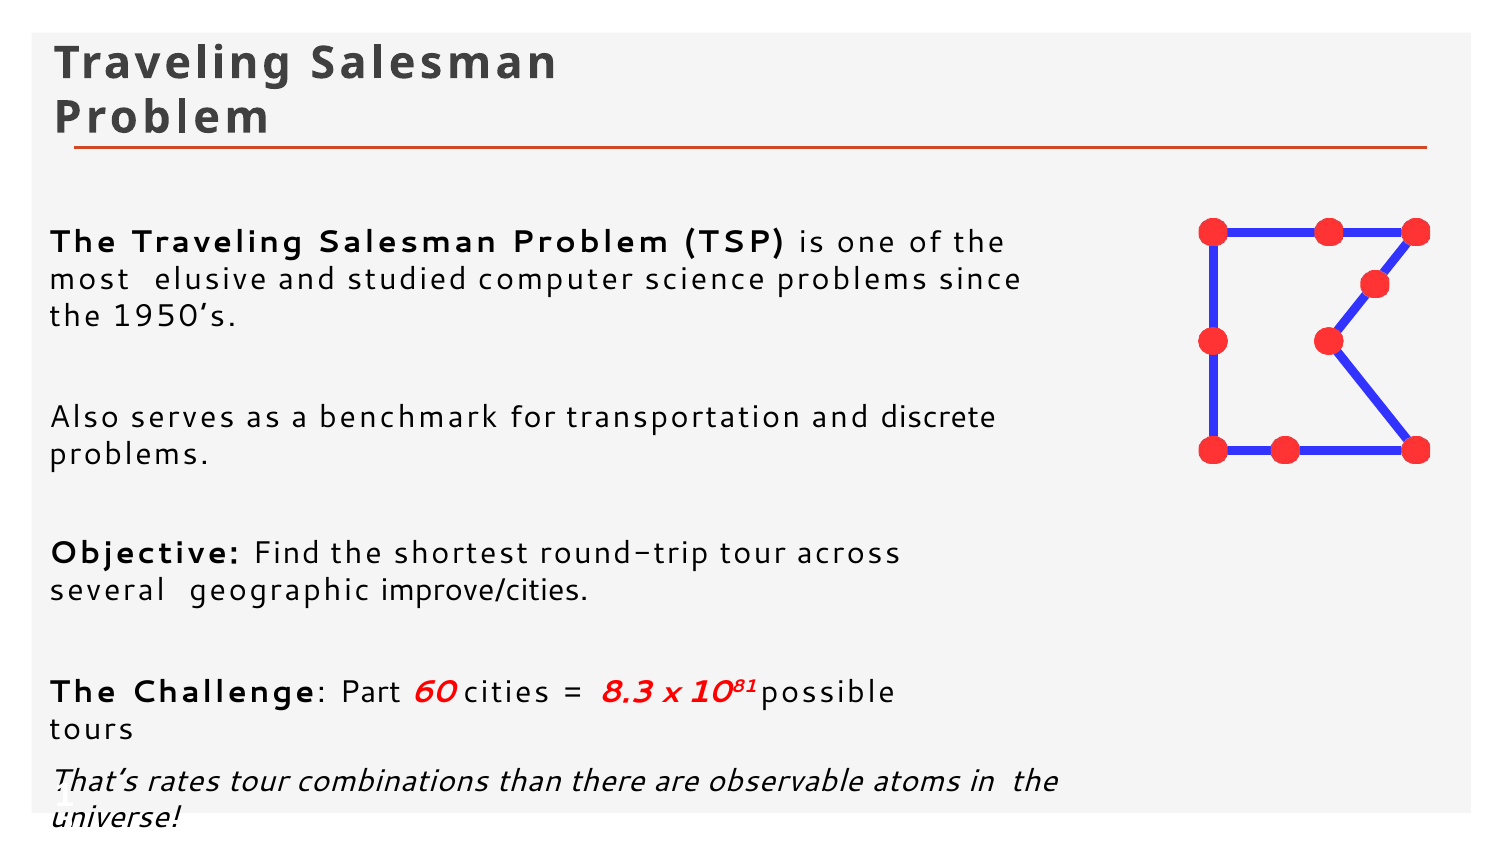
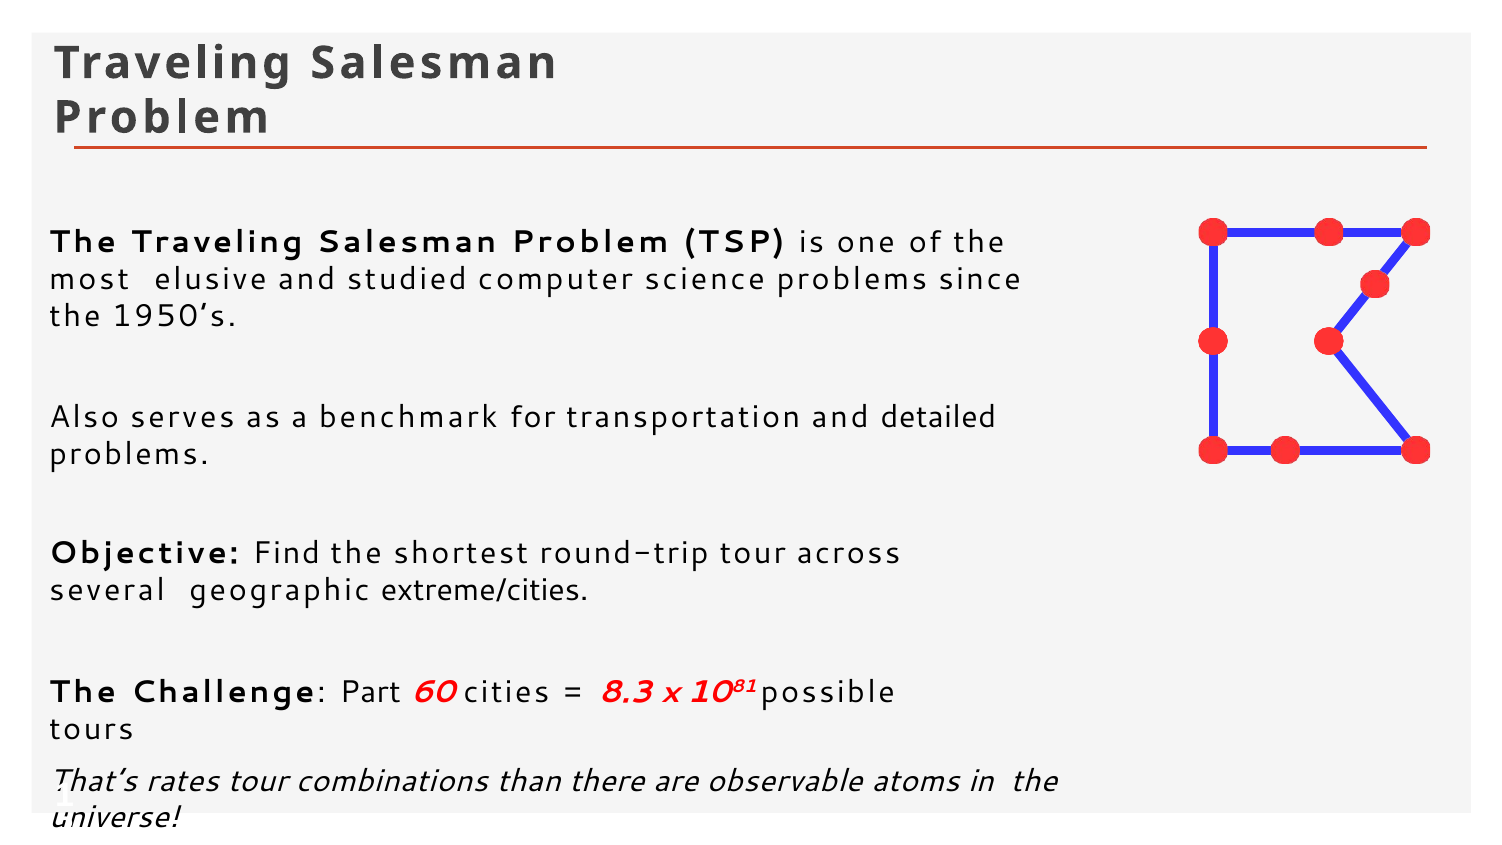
discrete: discrete -> detailed (938, 417)
improve/cities: improve/cities -> extreme/cities (485, 590)
